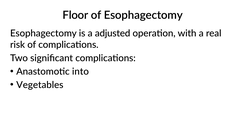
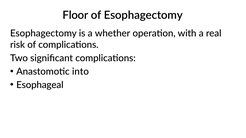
adjusted: adjusted -> whether (113, 33)
Vegetables: Vegetables -> Esophageal (40, 85)
